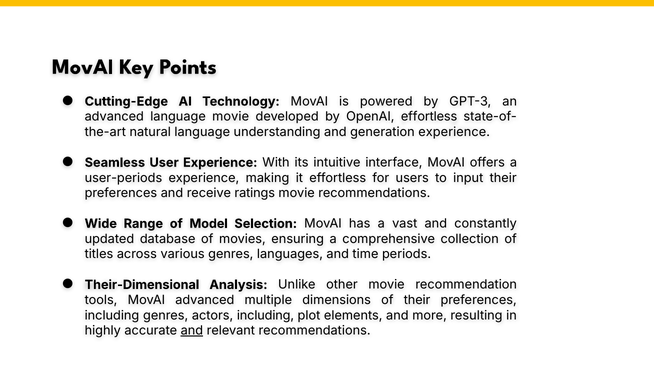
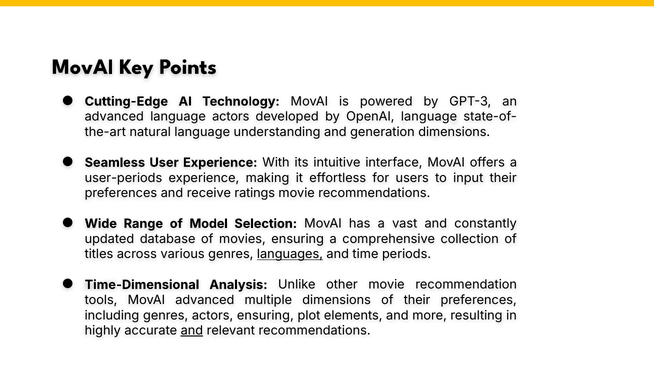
language movie: movie -> actors (231, 117)
OpenAI effortless: effortless -> language (429, 117)
generation experience: experience -> dimensions (454, 132)
languages underline: none -> present (290, 254)
Their-Dimensional: Their-Dimensional -> Time-Dimensional (142, 285)
actors including: including -> ensuring (265, 315)
